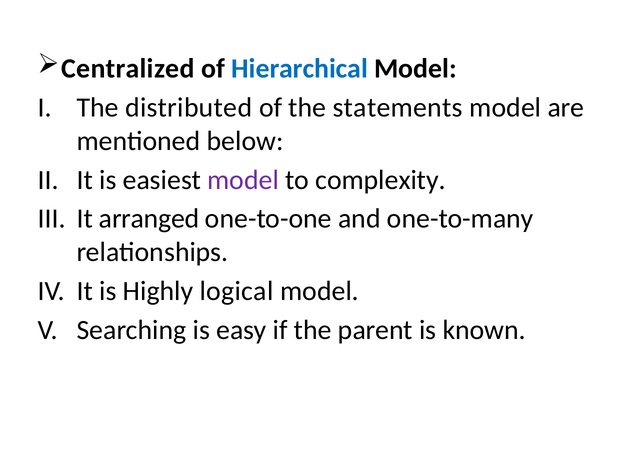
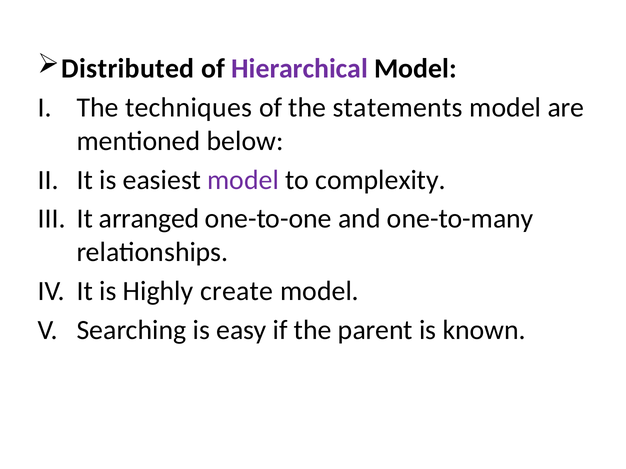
Centralized: Centralized -> Distributed (128, 69)
Hierarchical colour: blue -> purple (300, 69)
distributed: distributed -> techniques (189, 108)
logical: logical -> create (237, 291)
